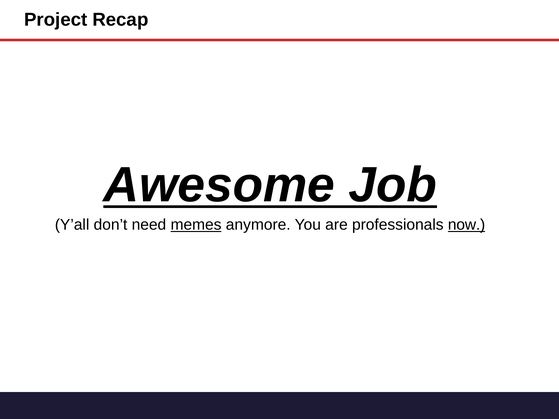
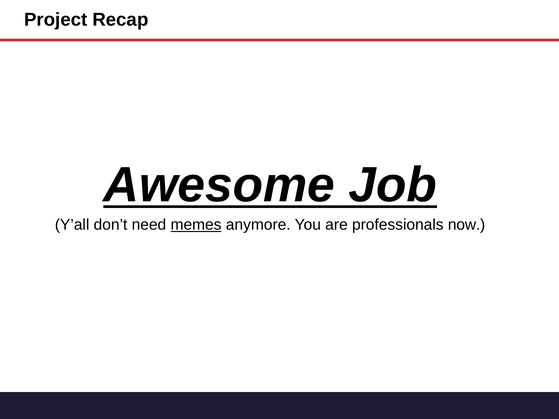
now underline: present -> none (467, 225)
